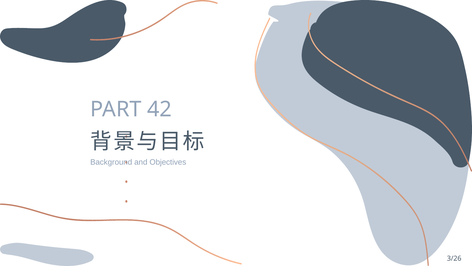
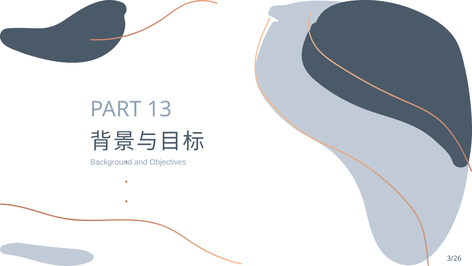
42: 42 -> 13 (160, 109)
